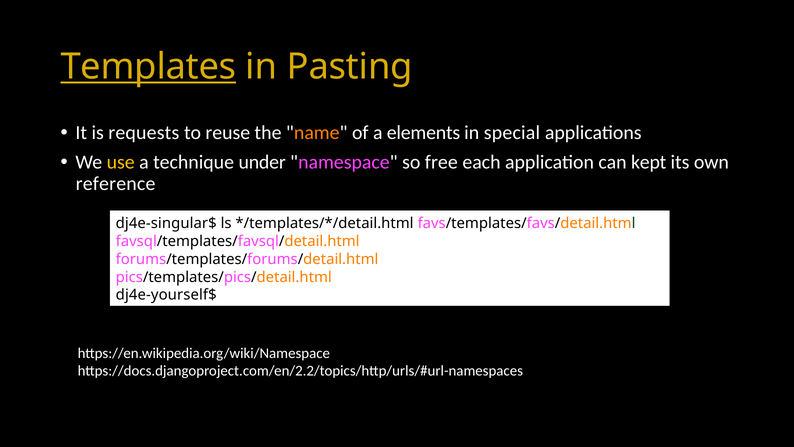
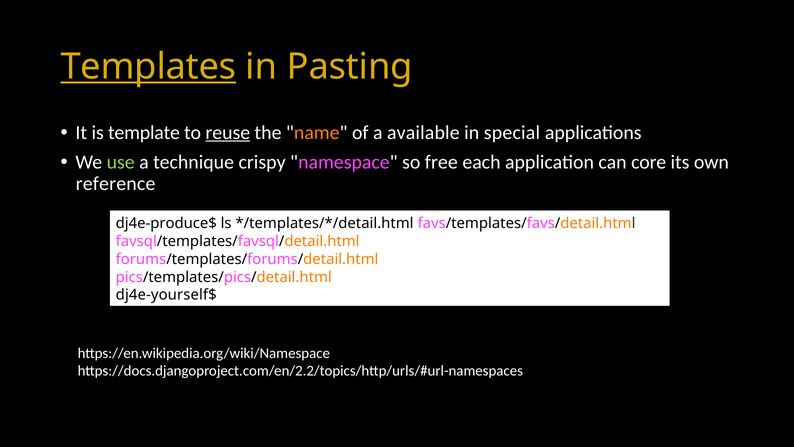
requests: requests -> template (144, 132)
reuse underline: none -> present (228, 132)
elements: elements -> available (423, 132)
use colour: yellow -> light green (121, 162)
under: under -> crispy (262, 162)
kept: kept -> core (649, 162)
dj4e-singular$: dj4e-singular$ -> dj4e-produce$ (166, 223)
